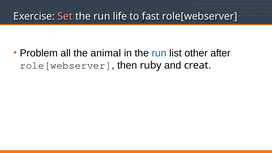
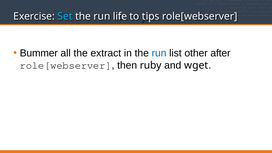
Set colour: pink -> light blue (65, 16)
fast: fast -> tips (151, 16)
Problem: Problem -> Bummer (39, 53)
animal: animal -> extract (106, 53)
creat: creat -> wget (196, 65)
